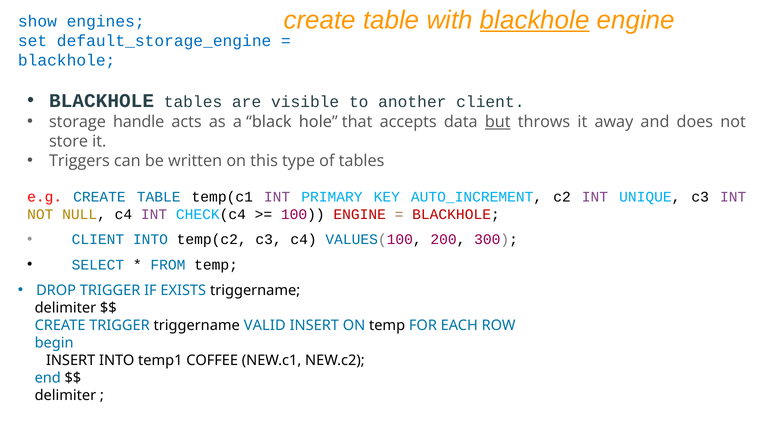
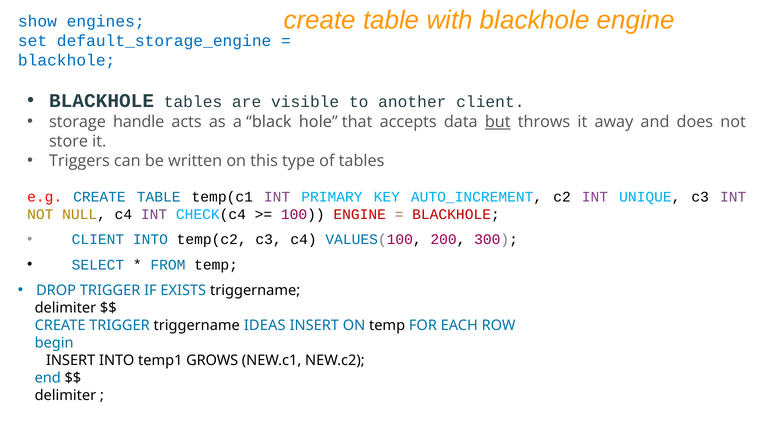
blackhole underline: present -> none (535, 20)
VALID: VALID -> IDEAS (265, 325)
COFFEE: COFFEE -> GROWS (212, 360)
